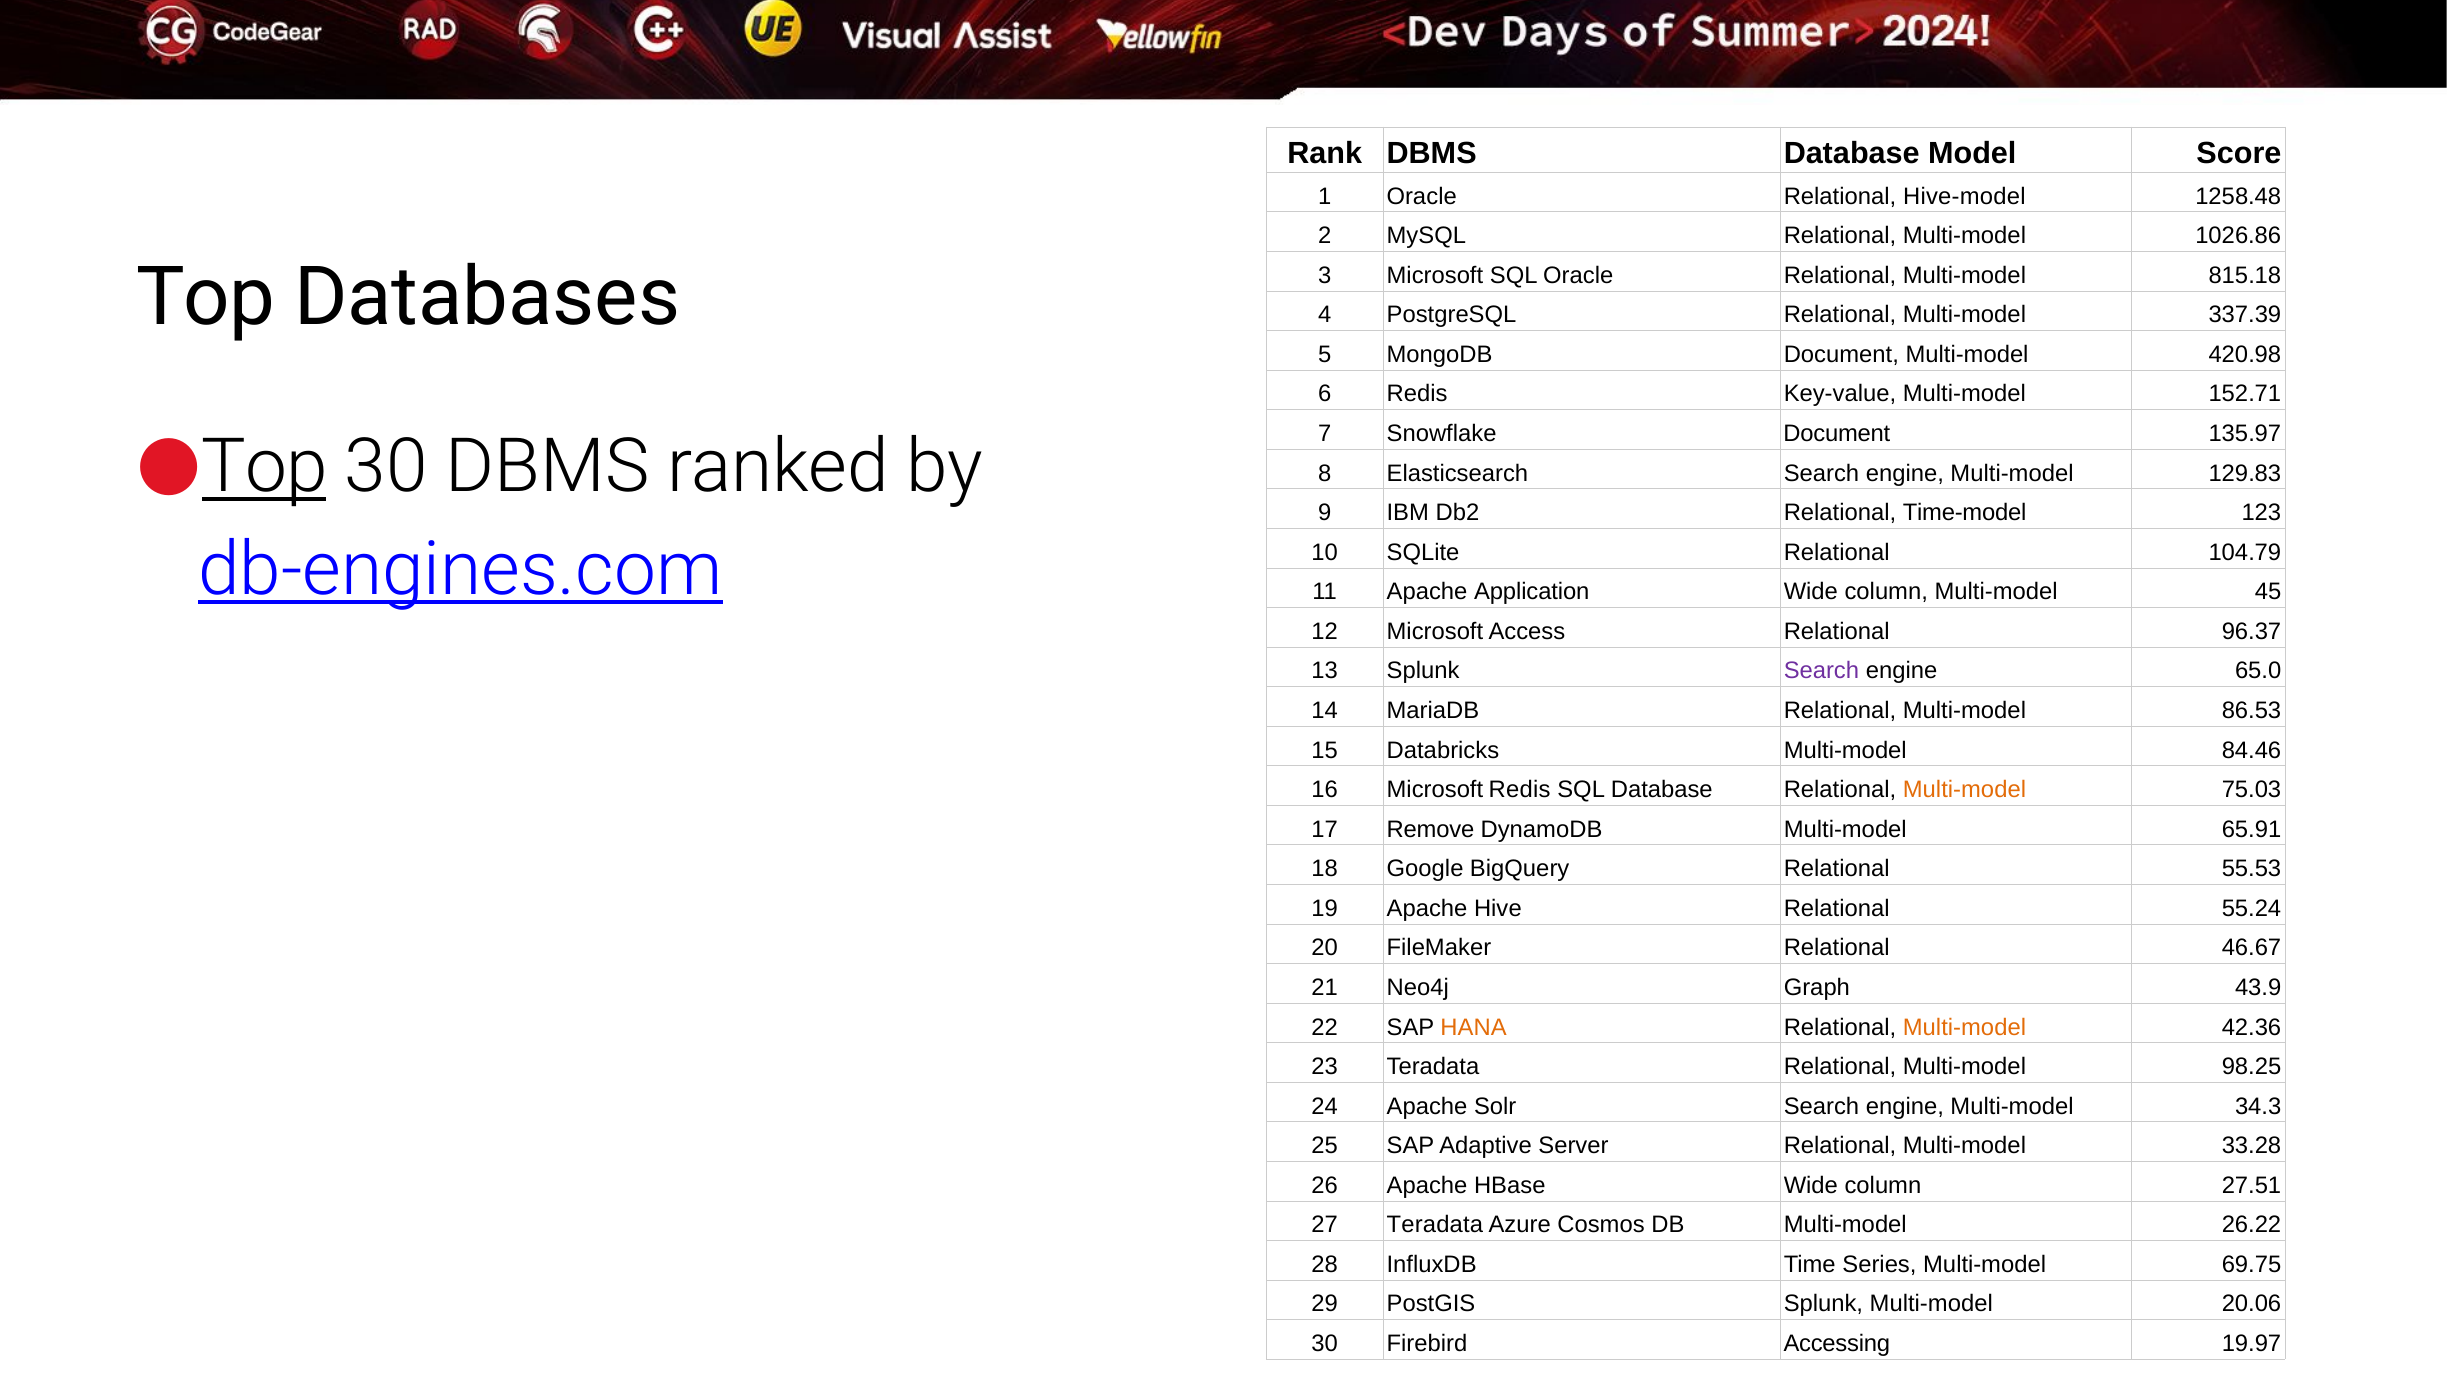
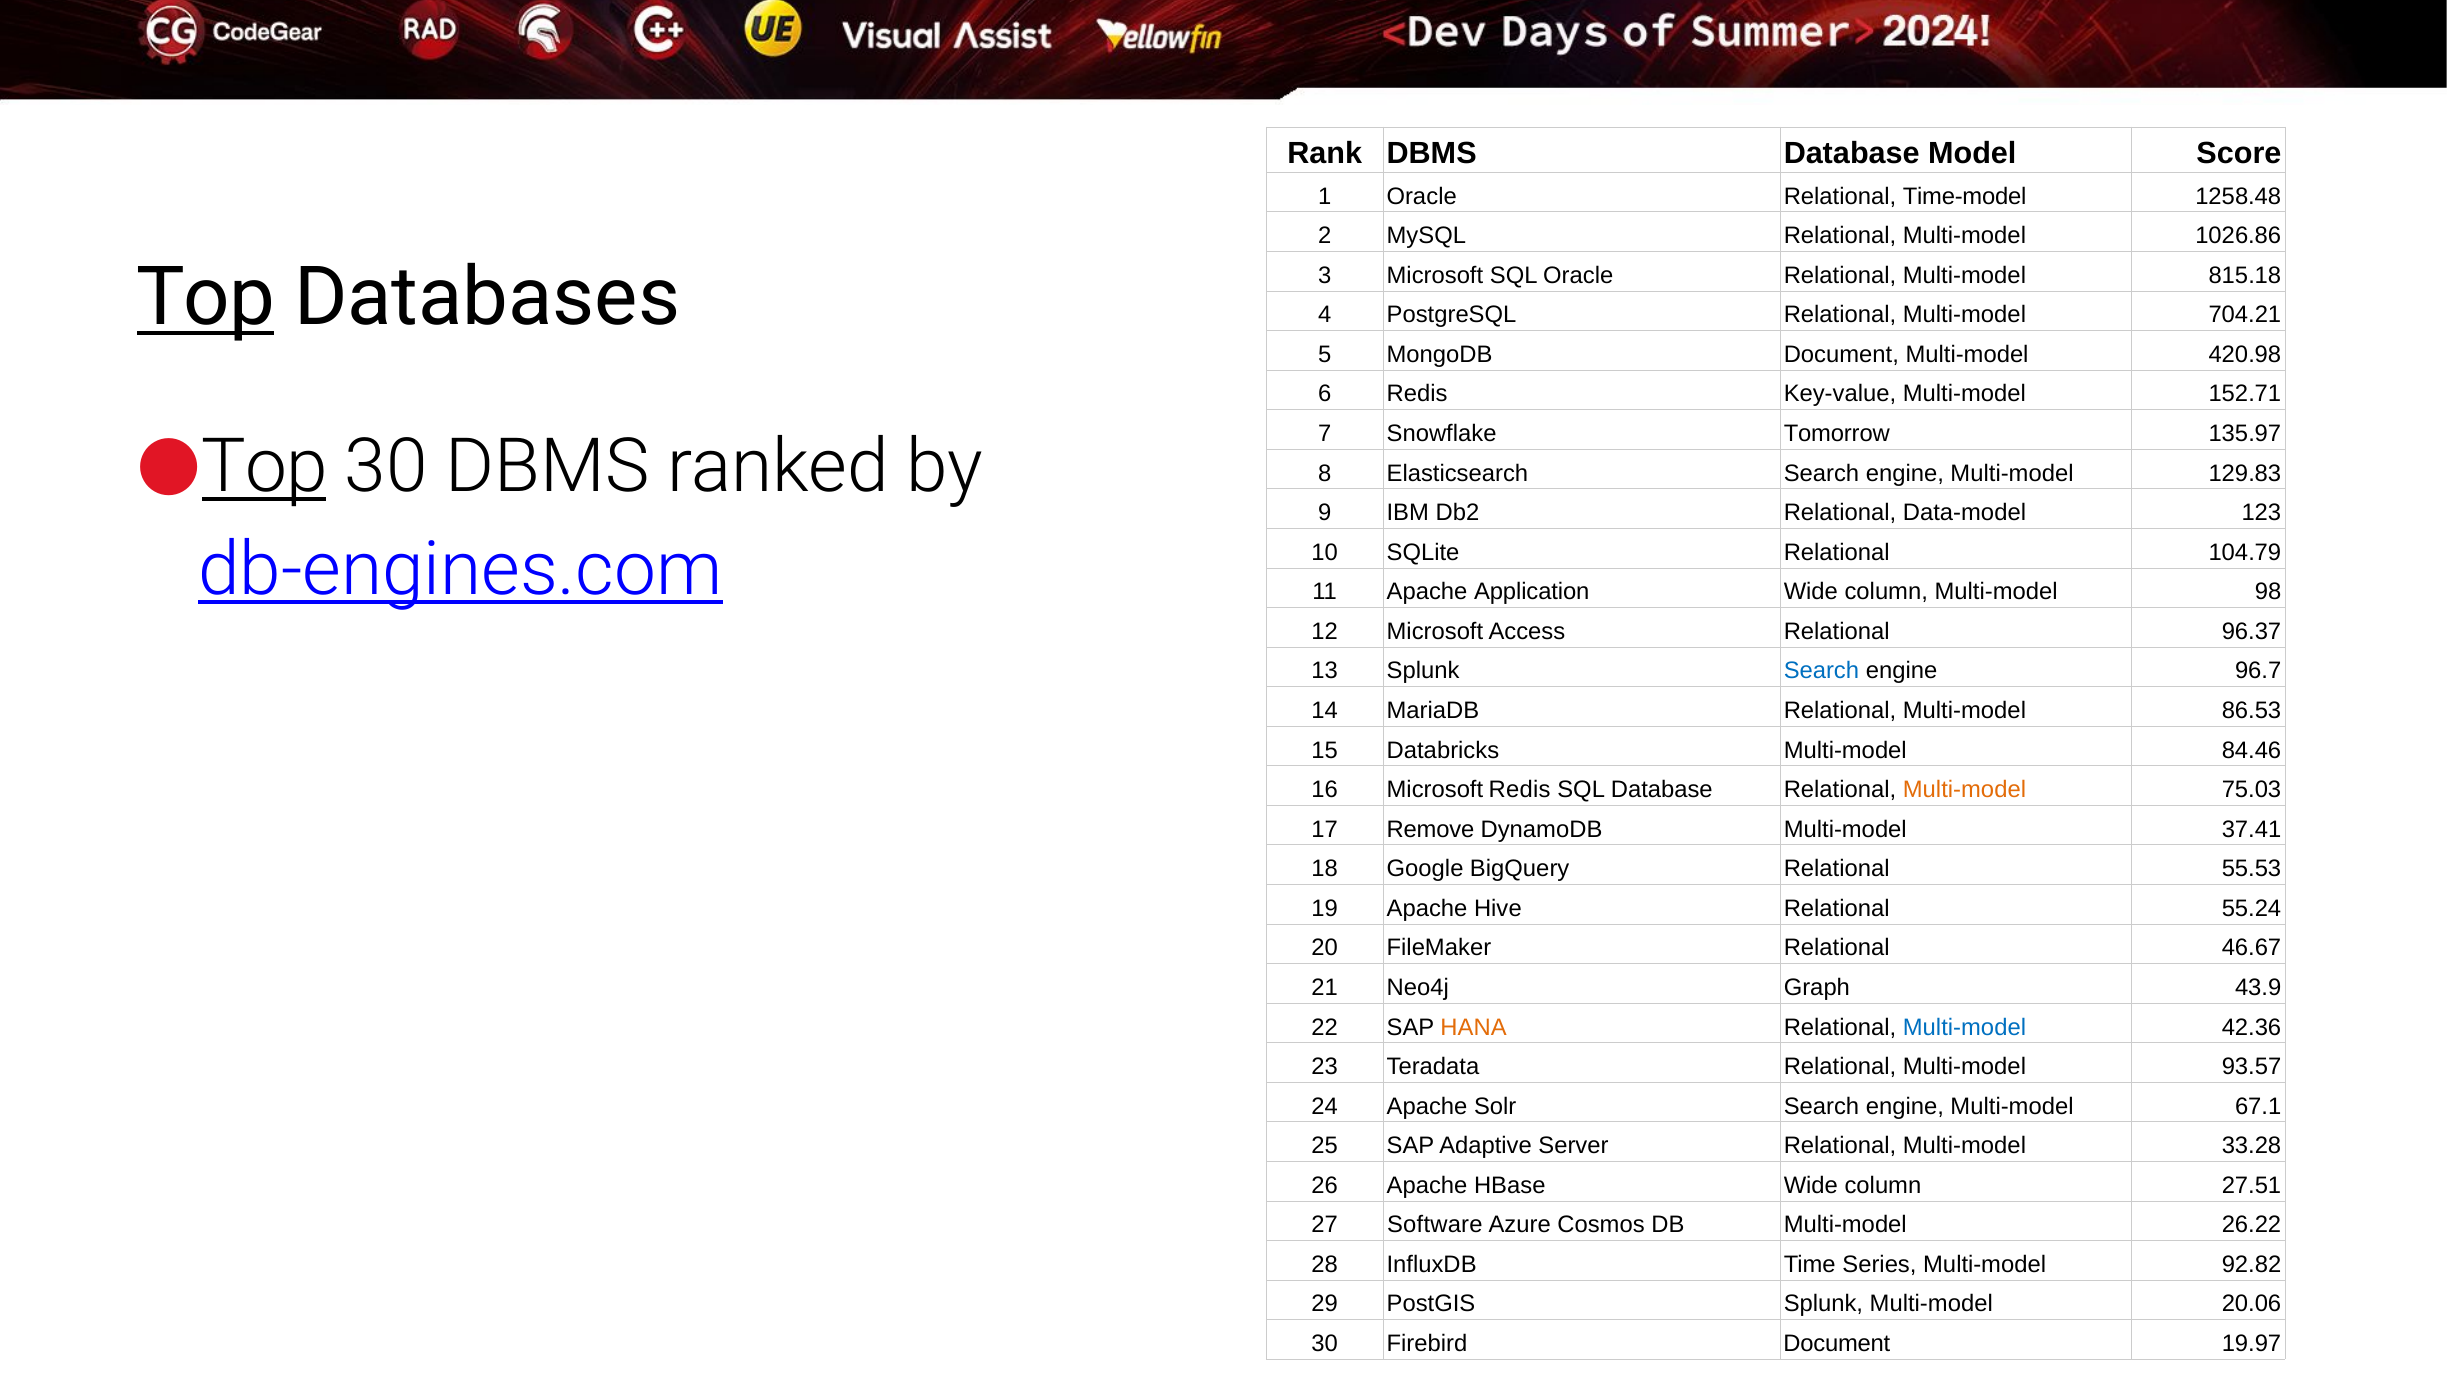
Hive-model: Hive-model -> Time-model (1965, 196)
Top underline: none -> present (206, 298)
337.39: 337.39 -> 704.21 (2245, 315)
Snowflake Document: Document -> Tomorrow (1837, 434)
Time-model: Time-model -> Data-model (1964, 513)
45: 45 -> 98 (2268, 592)
Search colour: purple -> blue (1821, 671)
65.0: 65.0 -> 96.7 (2258, 671)
65.91: 65.91 -> 37.41 (2251, 829)
Multi-model colour: orange -> blue (1964, 1027)
98.25: 98.25 -> 93.57 (2251, 1066)
34.3: 34.3 -> 67.1 (2258, 1106)
27 Teradata: Teradata -> Software (1435, 1224)
69.75: 69.75 -> 92.82 (2251, 1264)
Firebird Accessing: Accessing -> Document (1837, 1343)
